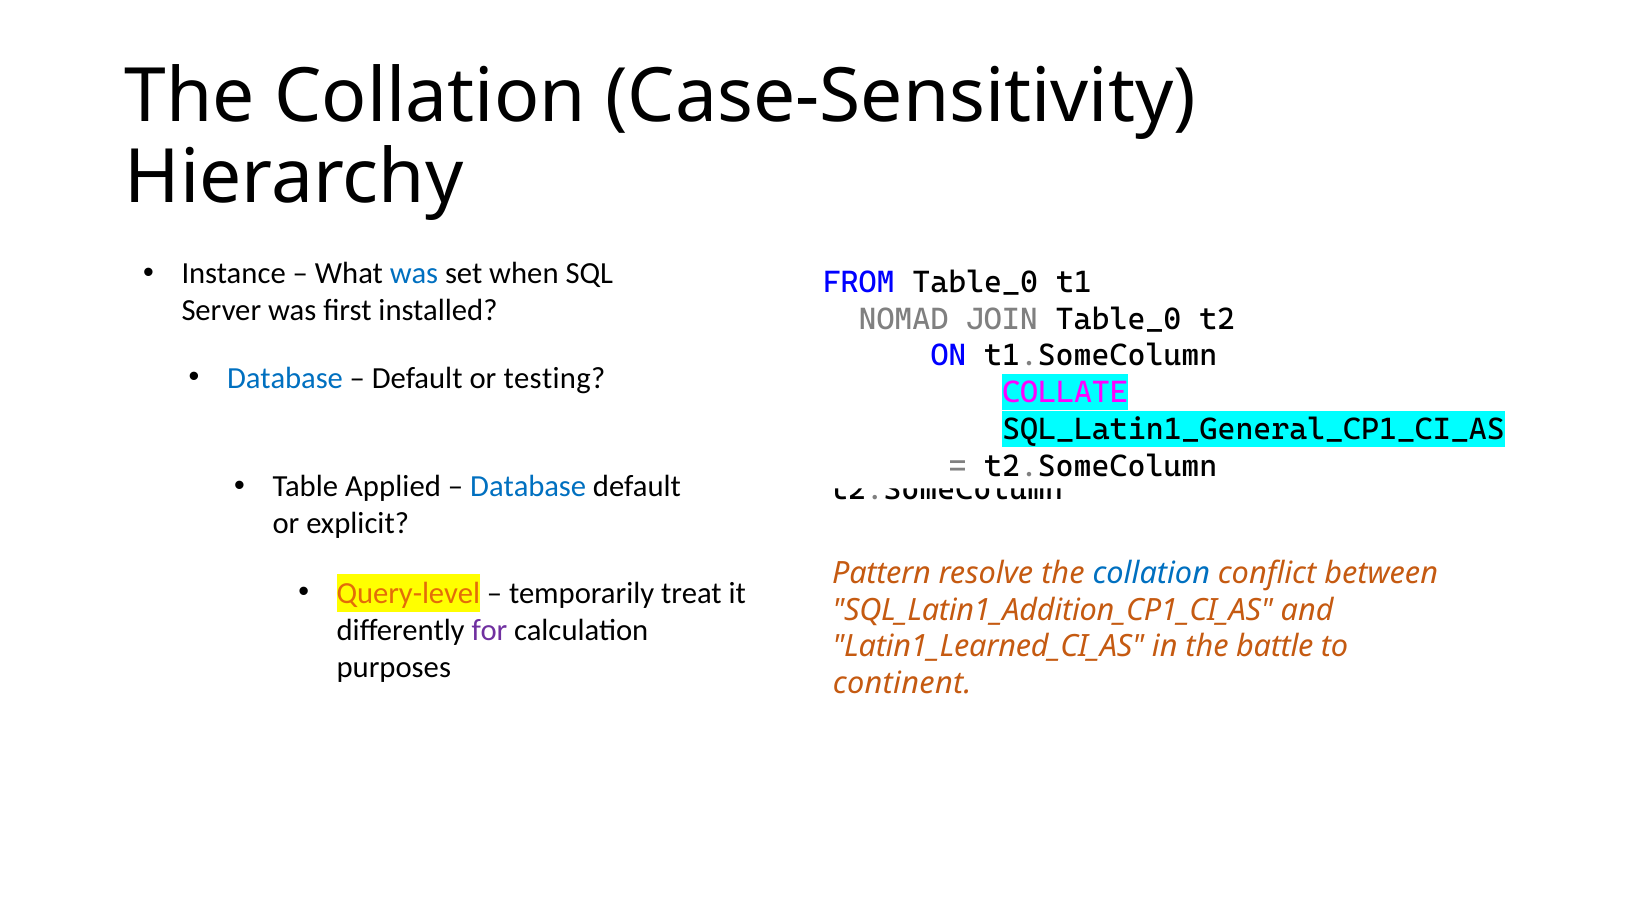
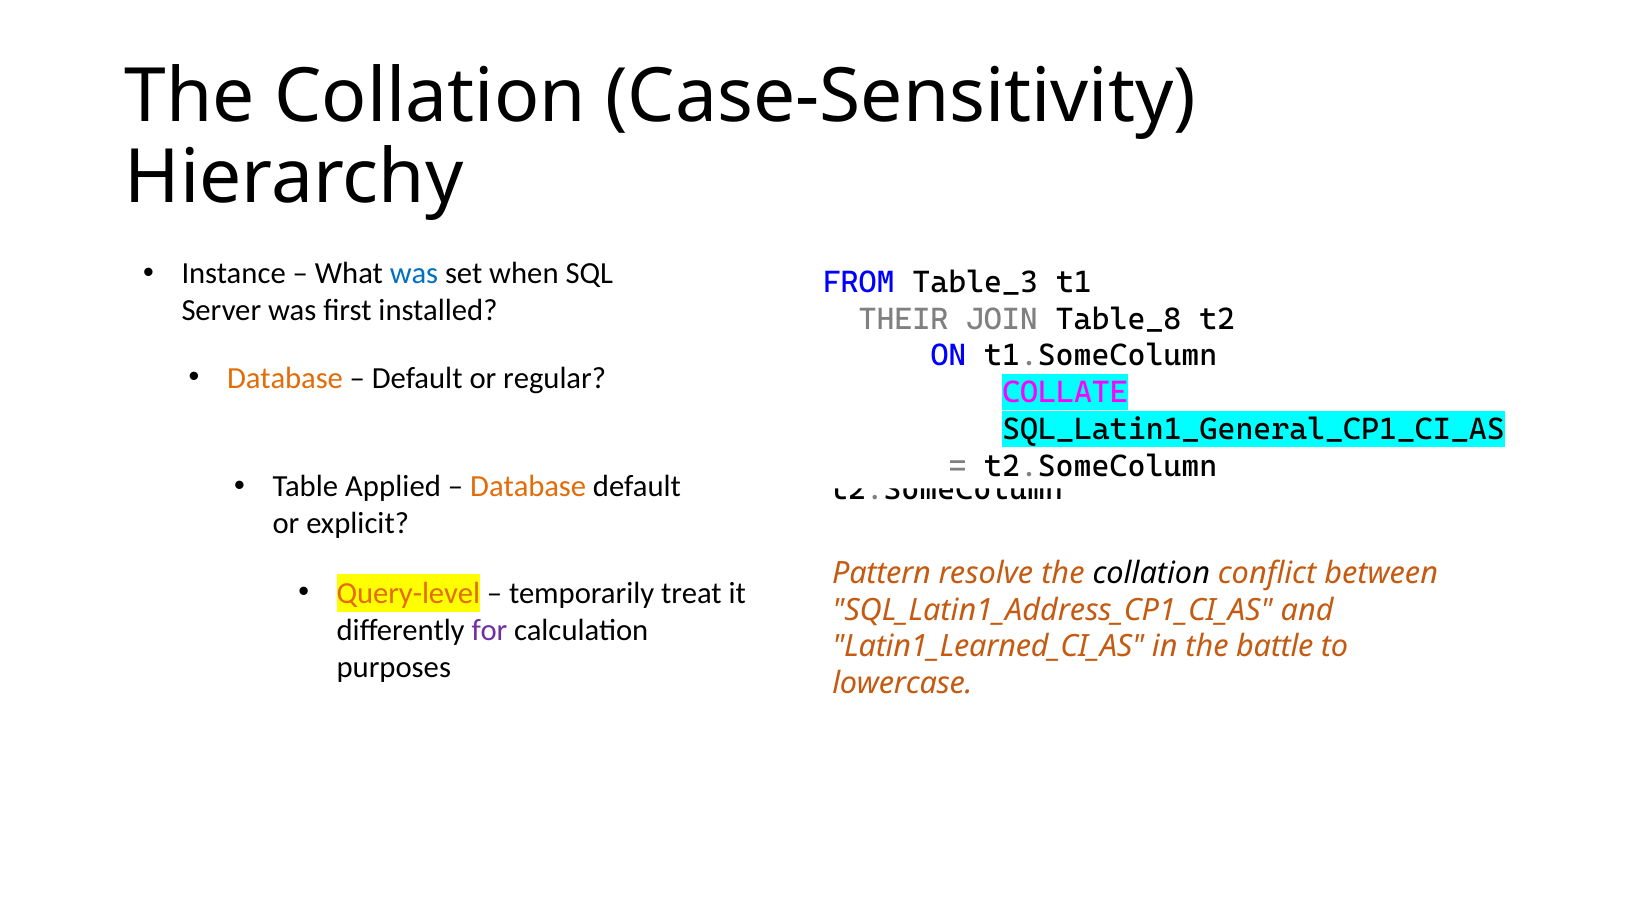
FROM Table_0: Table_0 -> Table_3 (975, 282)
NOMAD: NOMAD -> THEIR (903, 319)
JOIN Table_0: Table_0 -> Table_8 (1119, 319)
Database colour: blue -> orange (285, 378)
testing: testing -> regular (555, 378)
Database colour: blue -> orange (528, 487)
collation colour: blue -> black (1151, 573)
SQL_Latin1_Addition_CP1_CI_AS: SQL_Latin1_Addition_CP1_CI_AS -> SQL_Latin1_Address_CP1_CI_AS (1052, 610)
continent: continent -> lowercase (902, 684)
